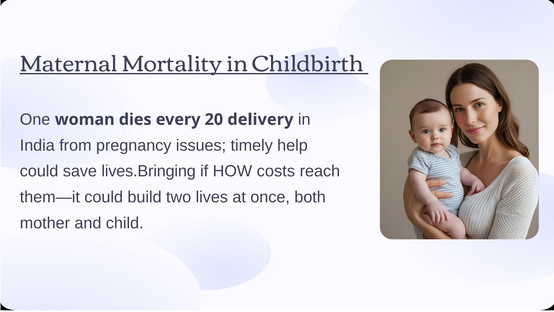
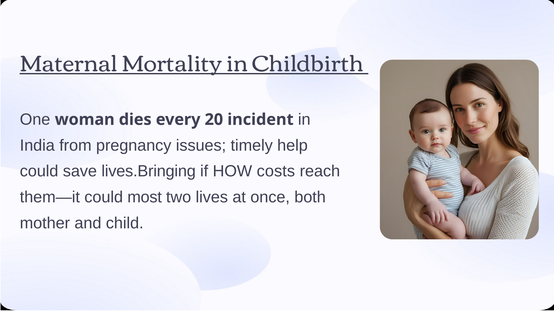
delivery: delivery -> incident (260, 119)
build: build -> most (145, 197)
